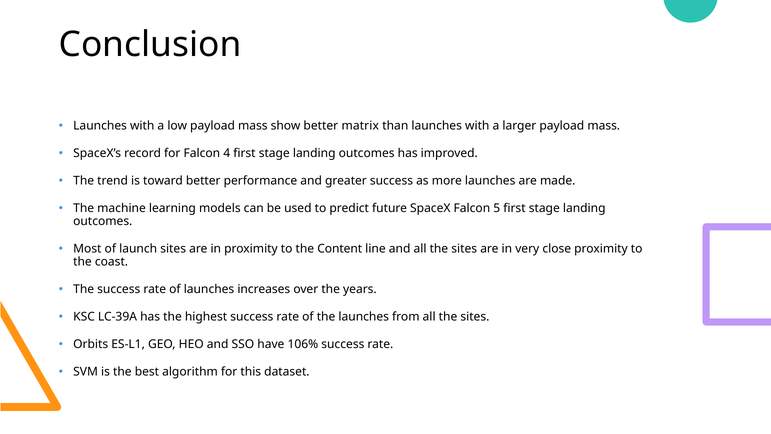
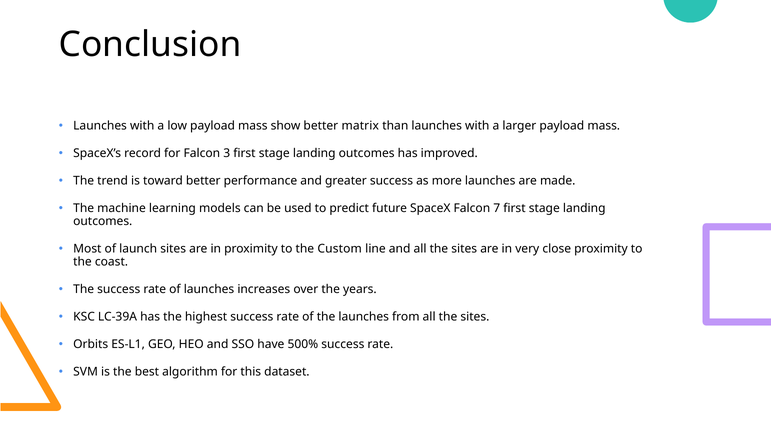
4: 4 -> 3 (227, 153)
5: 5 -> 7 (497, 208)
Content: Content -> Custom (340, 248)
106%: 106% -> 500% (303, 344)
